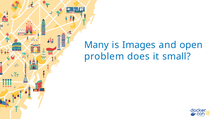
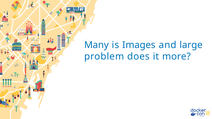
open: open -> large (191, 45)
small: small -> more (177, 57)
